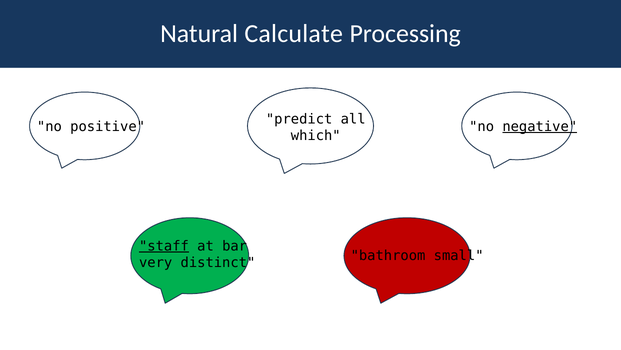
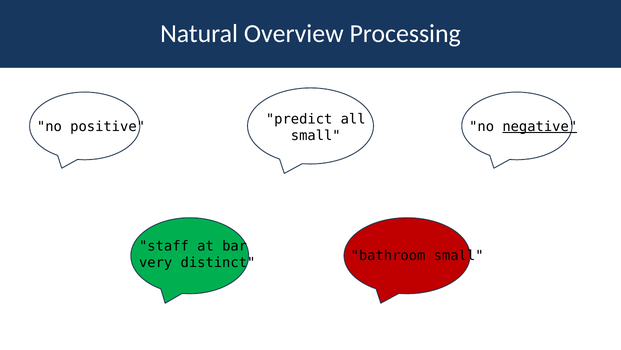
Calculate: Calculate -> Overview (294, 34)
which: which -> small (316, 135)
staff underline: present -> none (164, 246)
